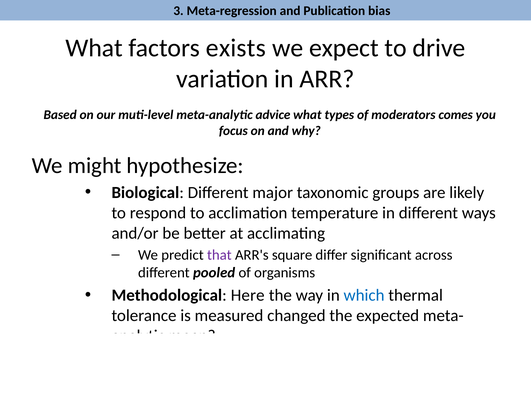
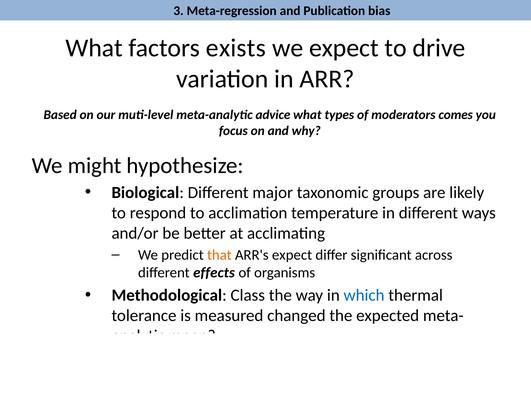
that colour: purple -> orange (219, 255)
ARR's square: square -> expect (292, 255)
pooled: pooled -> effects (214, 273)
Here: Here -> Class (248, 296)
